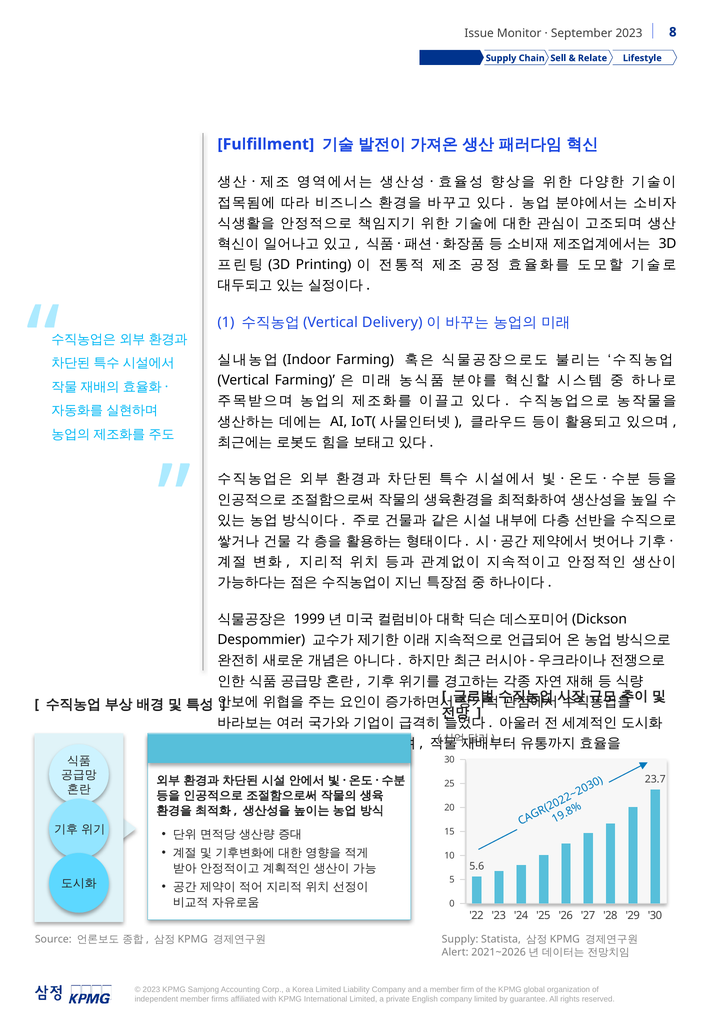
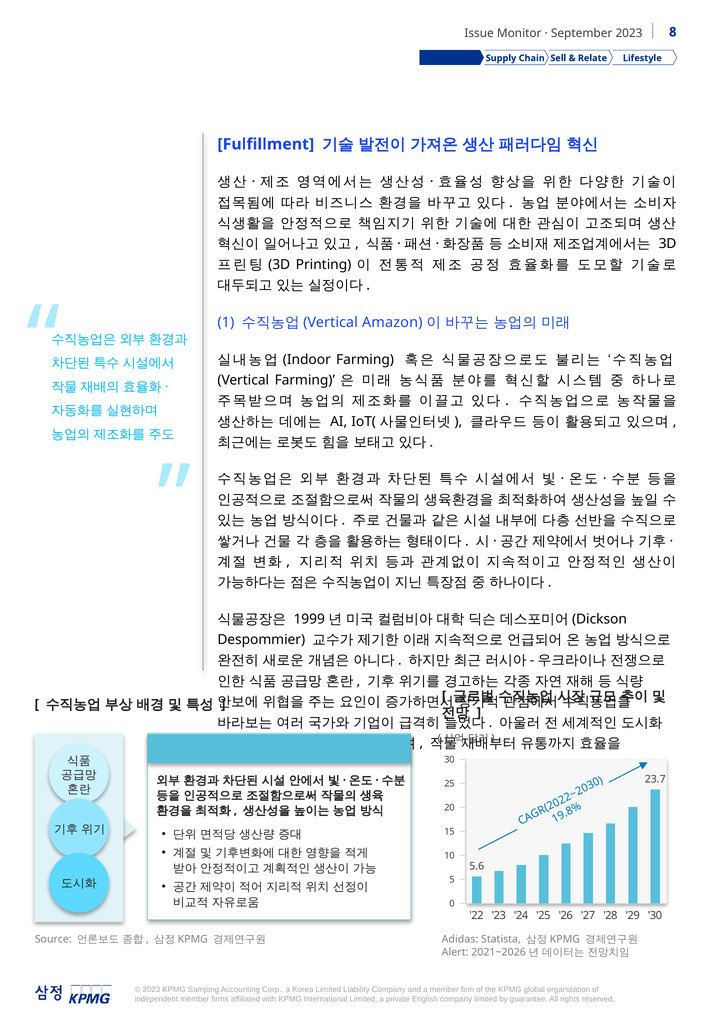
Delivery: Delivery -> Amazon (392, 323)
Supply: Supply -> Adidas (460, 939)
